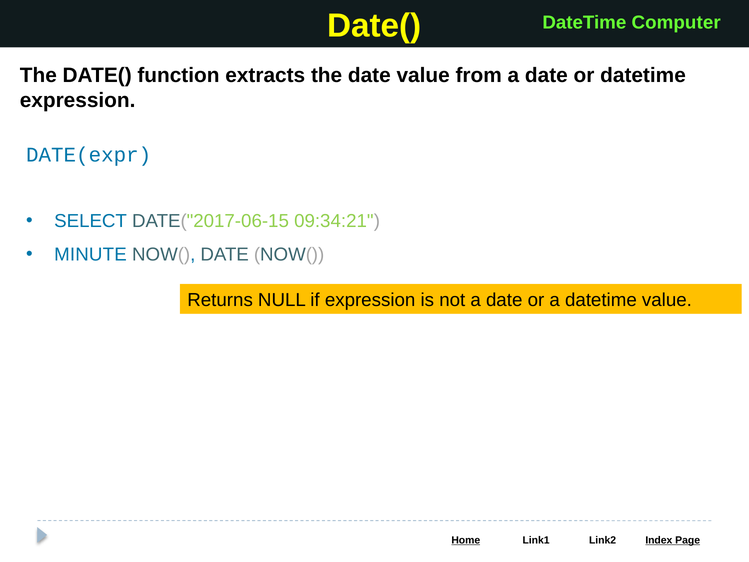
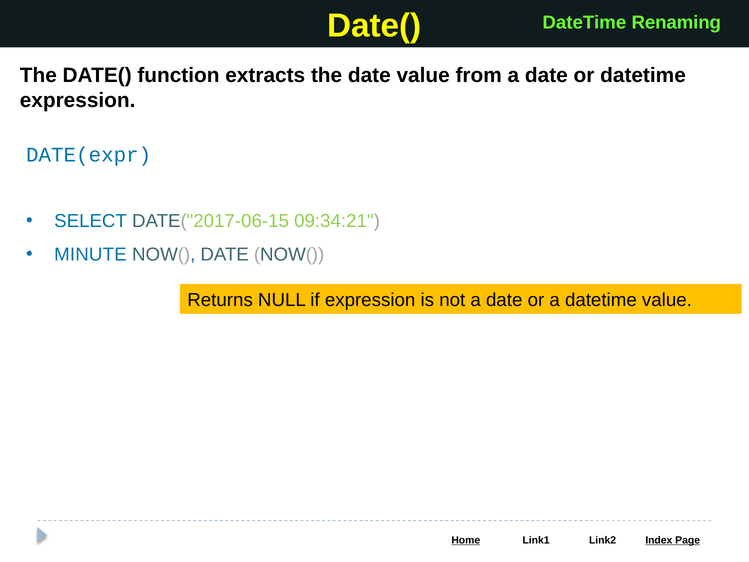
Computer: Computer -> Renaming (676, 22)
